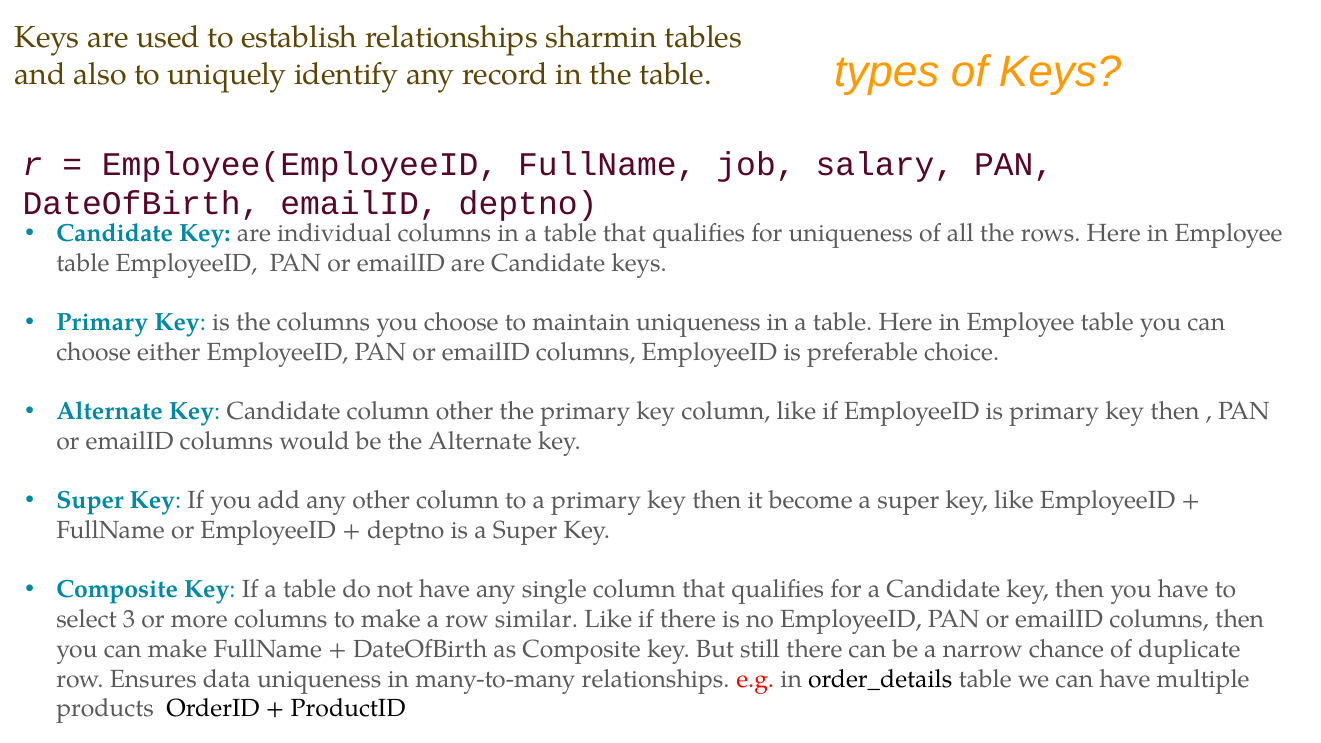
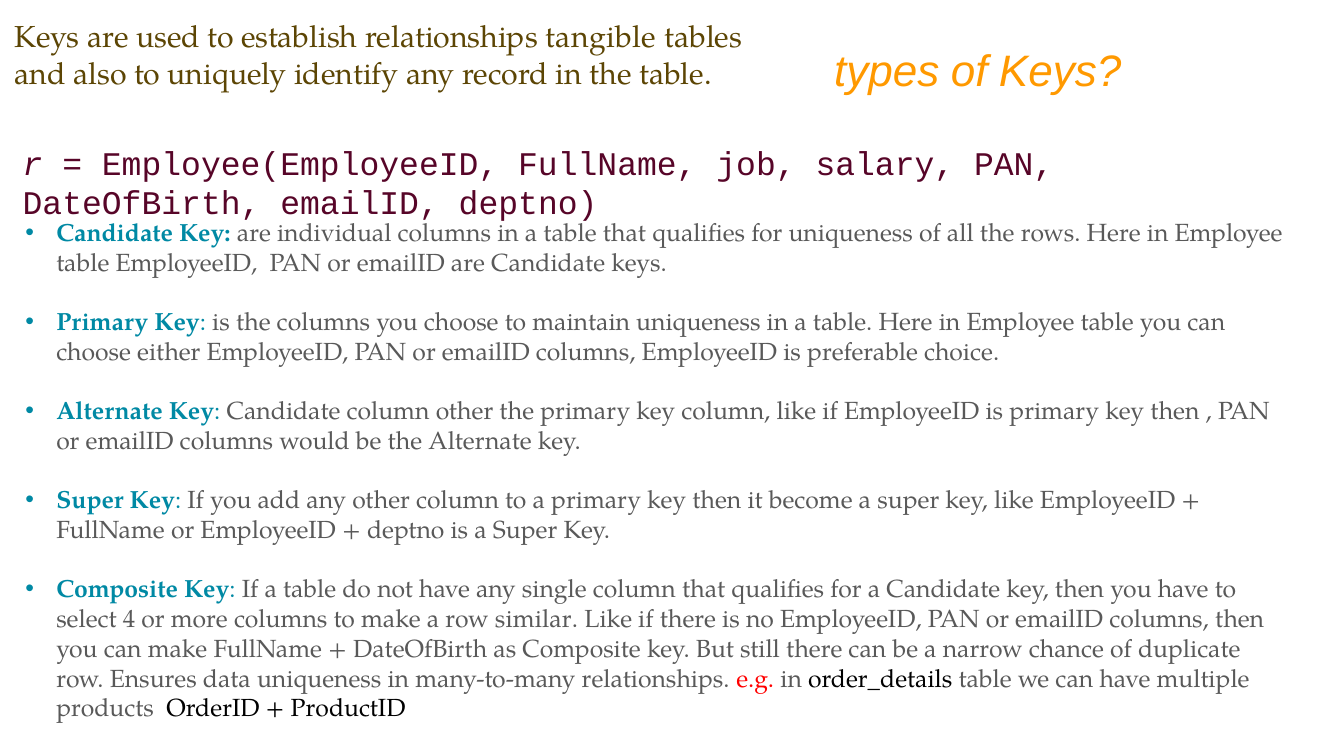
sharmin: sharmin -> tangible (601, 38)
3: 3 -> 4 (129, 620)
